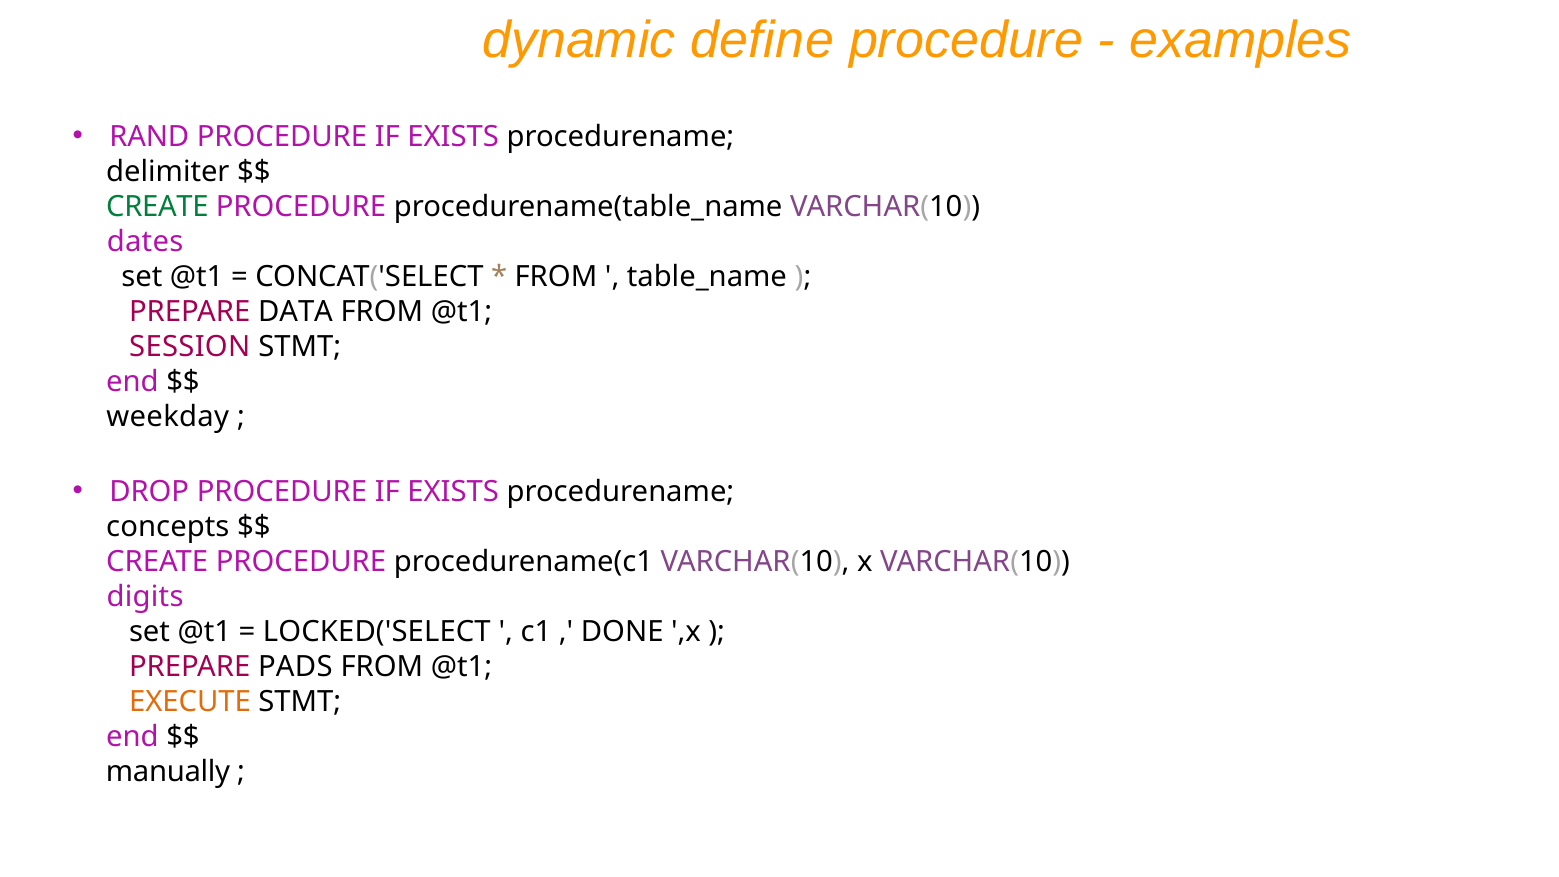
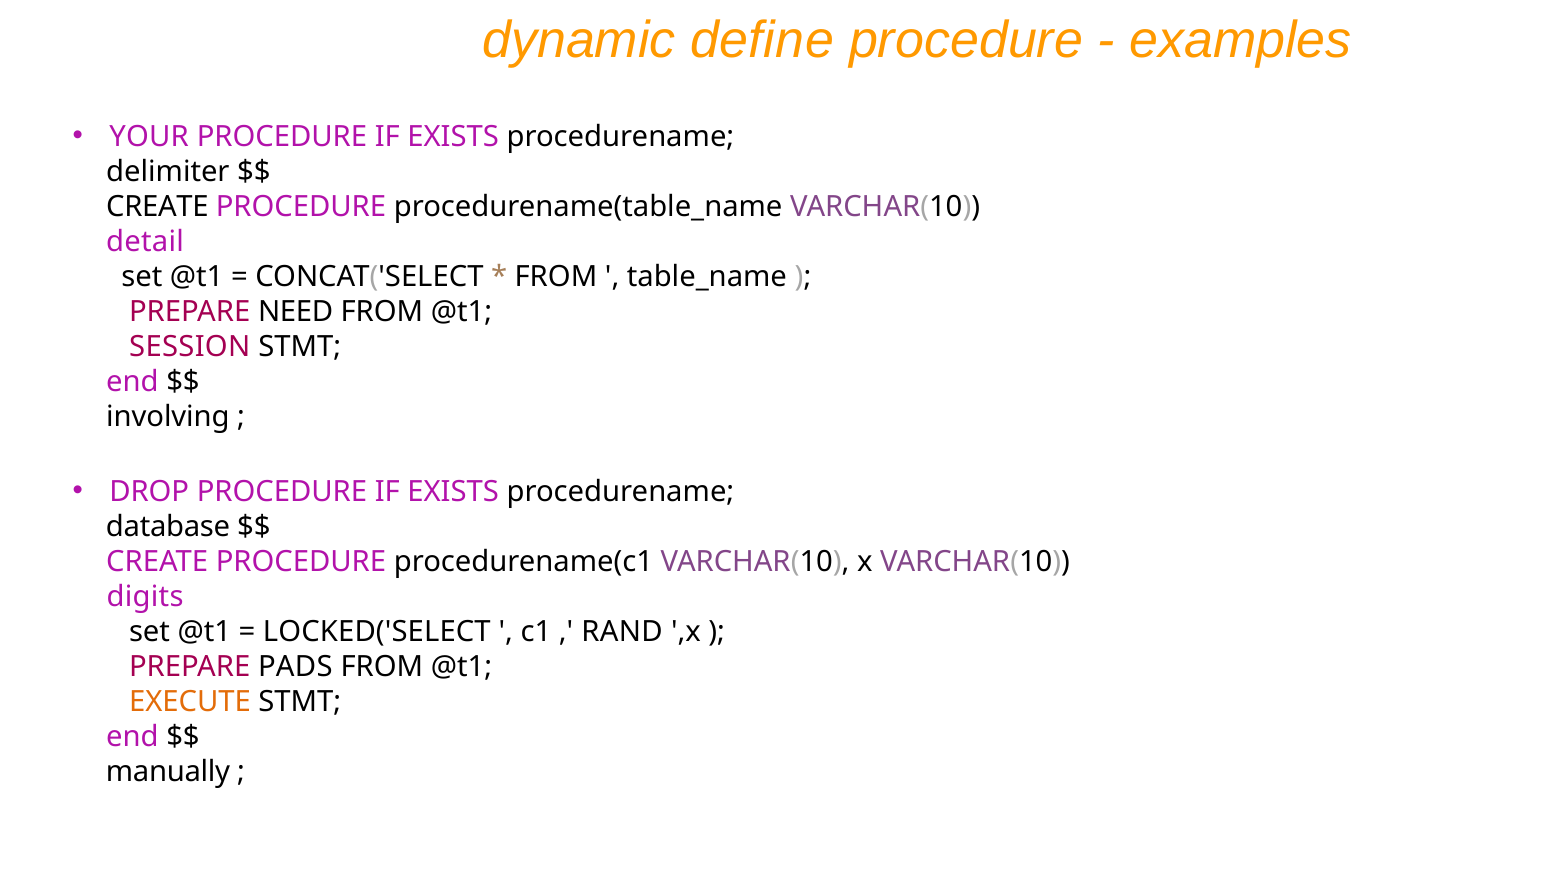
RAND: RAND -> YOUR (149, 137)
CREATE colour: green -> black (157, 207)
dates: dates -> detail (145, 242)
DATA: DATA -> NEED (296, 312)
weekday: weekday -> involving (168, 417)
concepts: concepts -> database (168, 526)
DONE: DONE -> RAND (622, 632)
